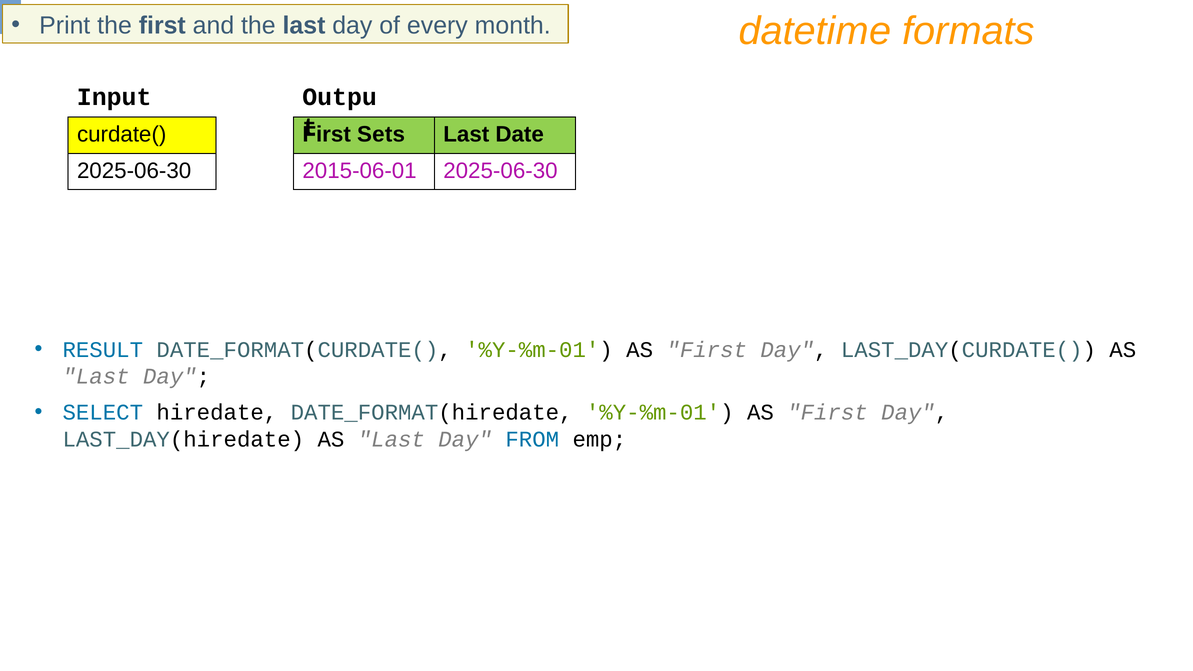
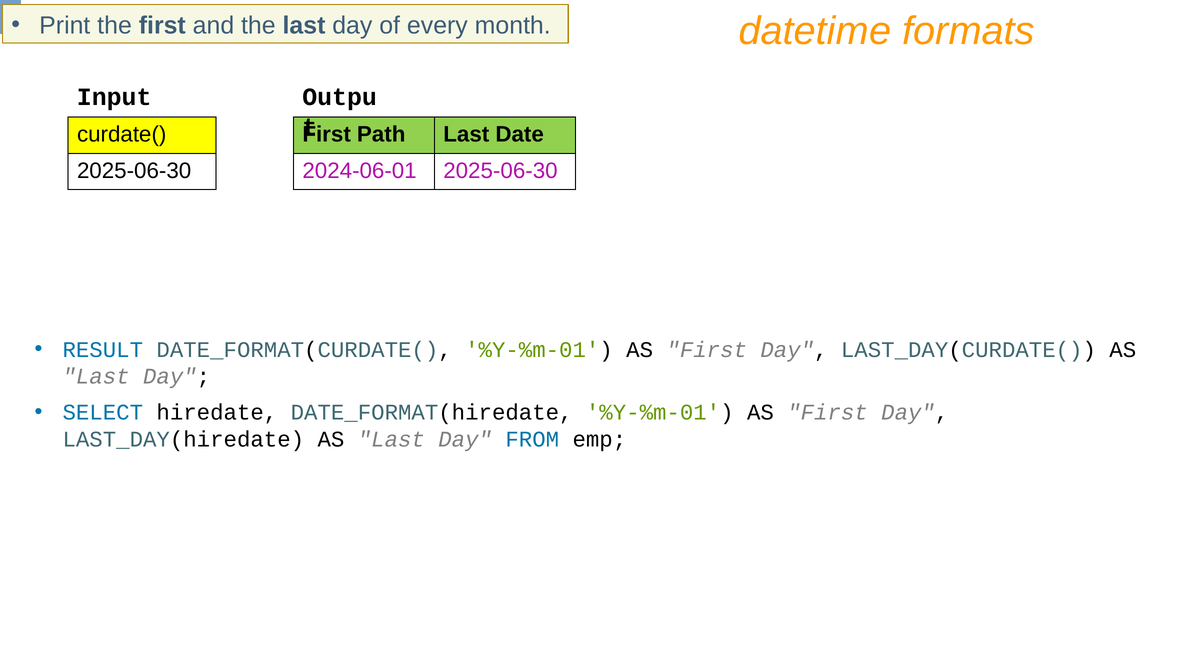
Sets: Sets -> Path (381, 134)
2015-06-01: 2015-06-01 -> 2024-06-01 (360, 171)
